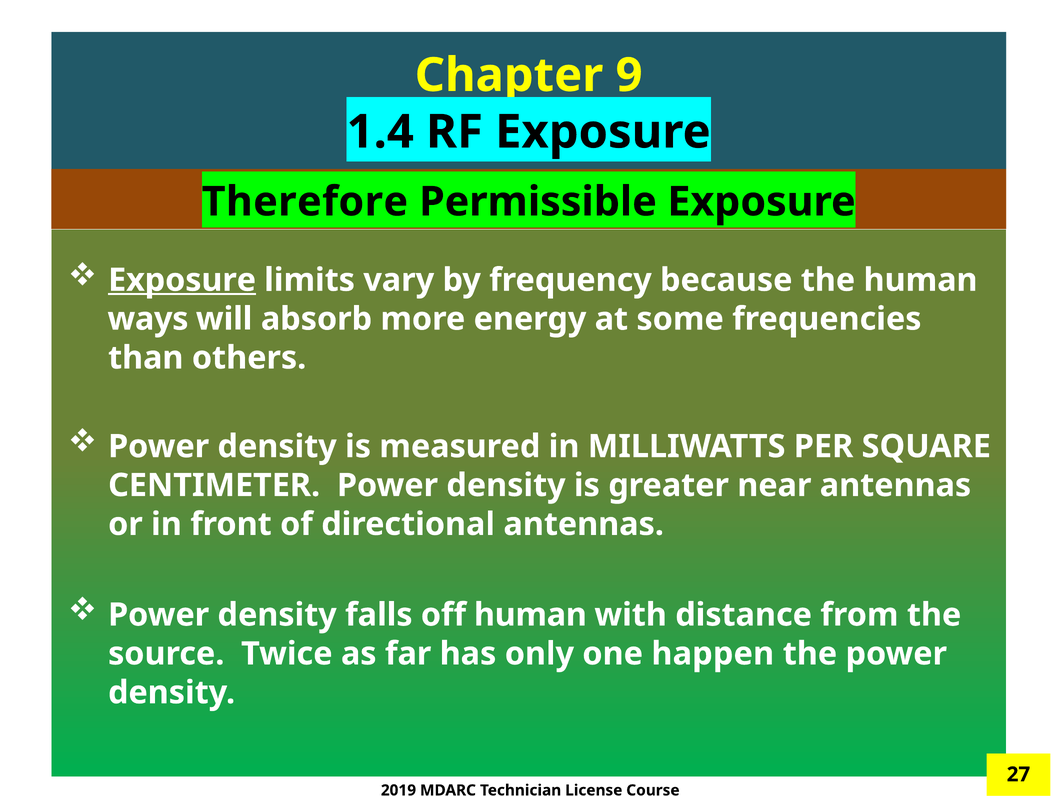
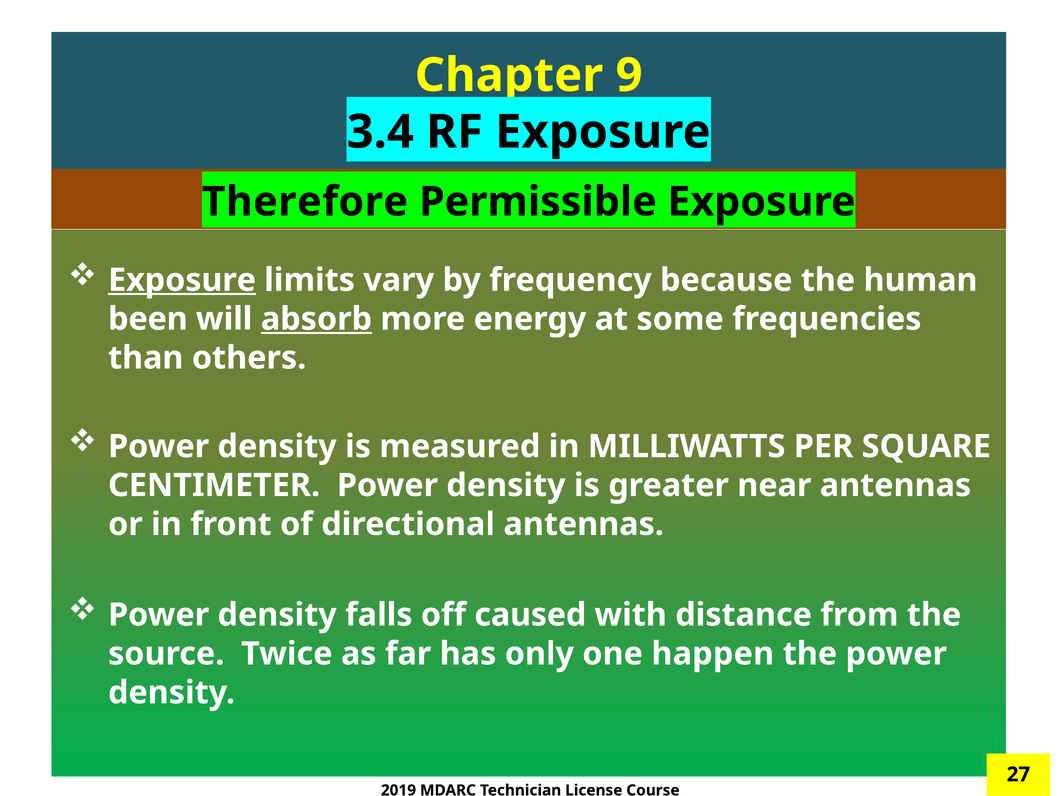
1.4: 1.4 -> 3.4 (380, 132)
ways: ways -> been (148, 319)
absorb underline: none -> present (316, 319)
off human: human -> caused (530, 615)
